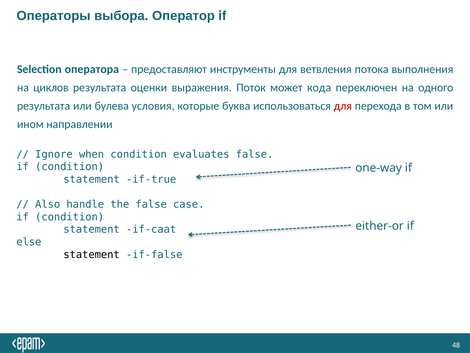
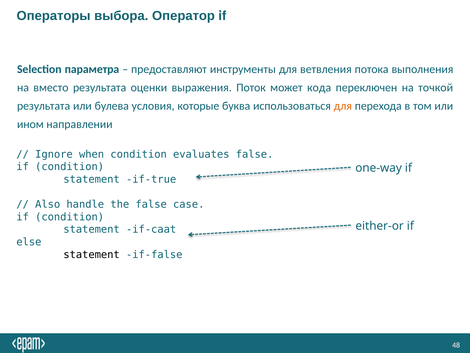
оператора: оператора -> параметра (92, 69)
циклов: циклов -> вместо (51, 88)
одного: одного -> точкой (436, 88)
для colour: red -> orange (343, 106)
